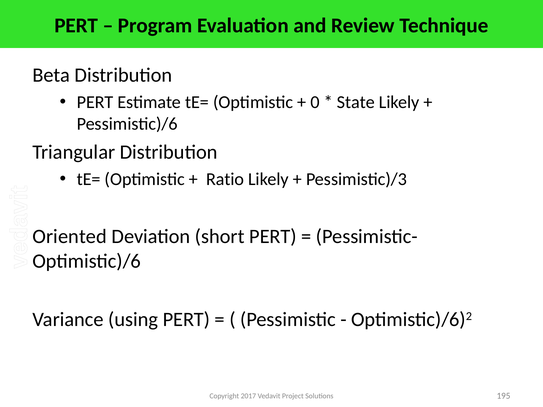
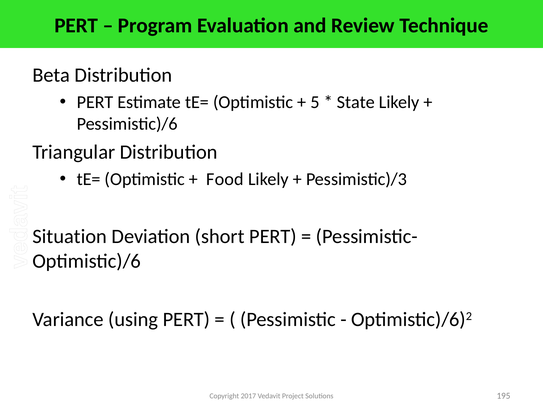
0: 0 -> 5 (315, 102)
Ratio: Ratio -> Food (225, 179)
Oriented: Oriented -> Situation (70, 237)
